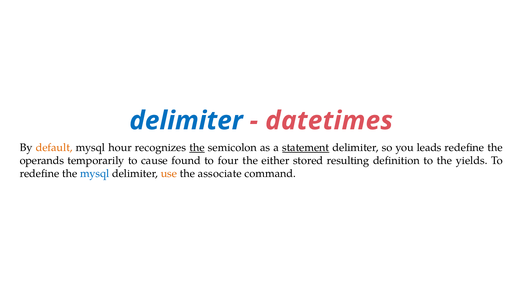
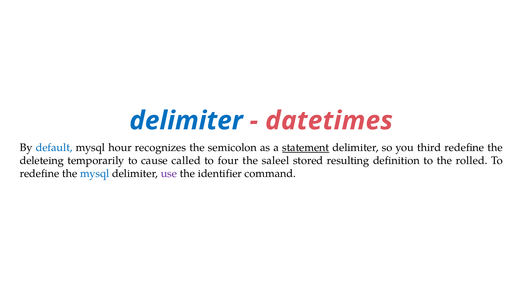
default colour: orange -> blue (54, 148)
the underline: present -> none (197, 148)
leads: leads -> third (429, 148)
operands: operands -> deleteing (42, 161)
found: found -> called (186, 161)
either: either -> saleel (275, 161)
yields: yields -> rolled (472, 161)
use colour: orange -> purple (169, 174)
associate: associate -> identifier (220, 174)
